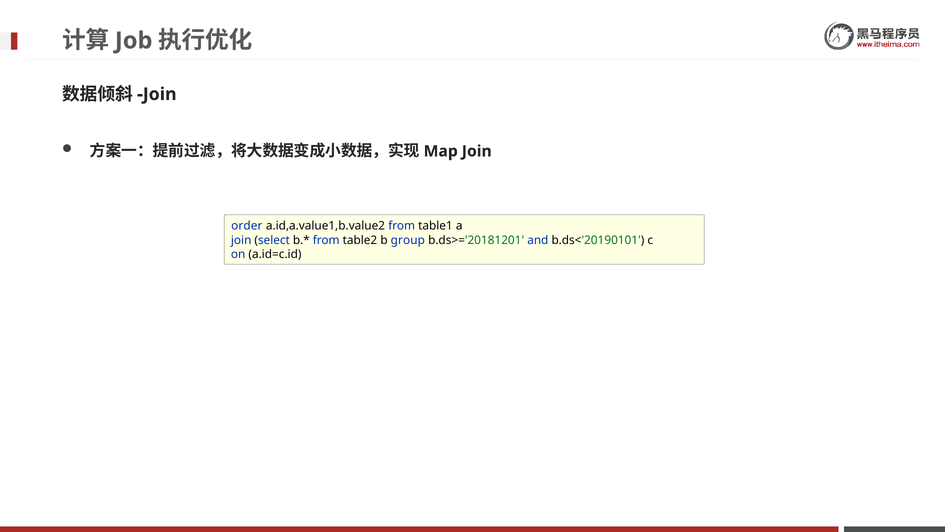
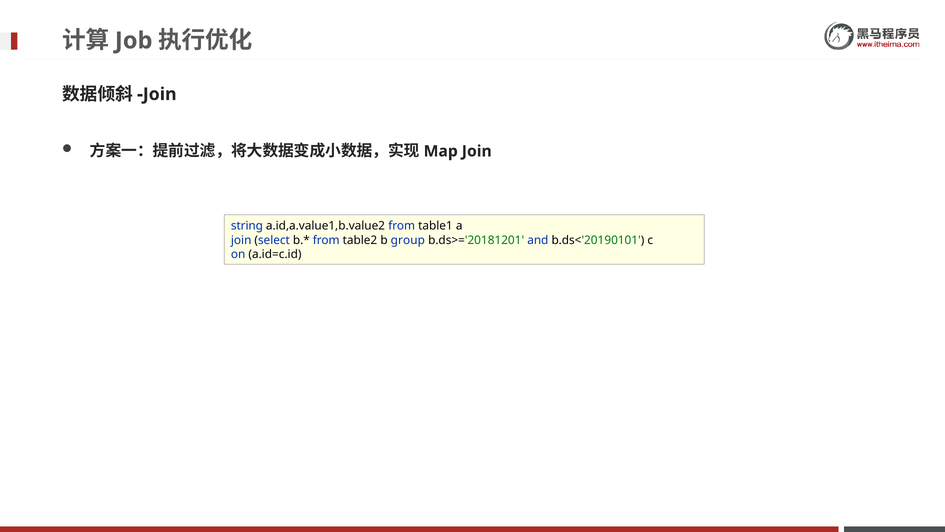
order: order -> string (247, 226)
